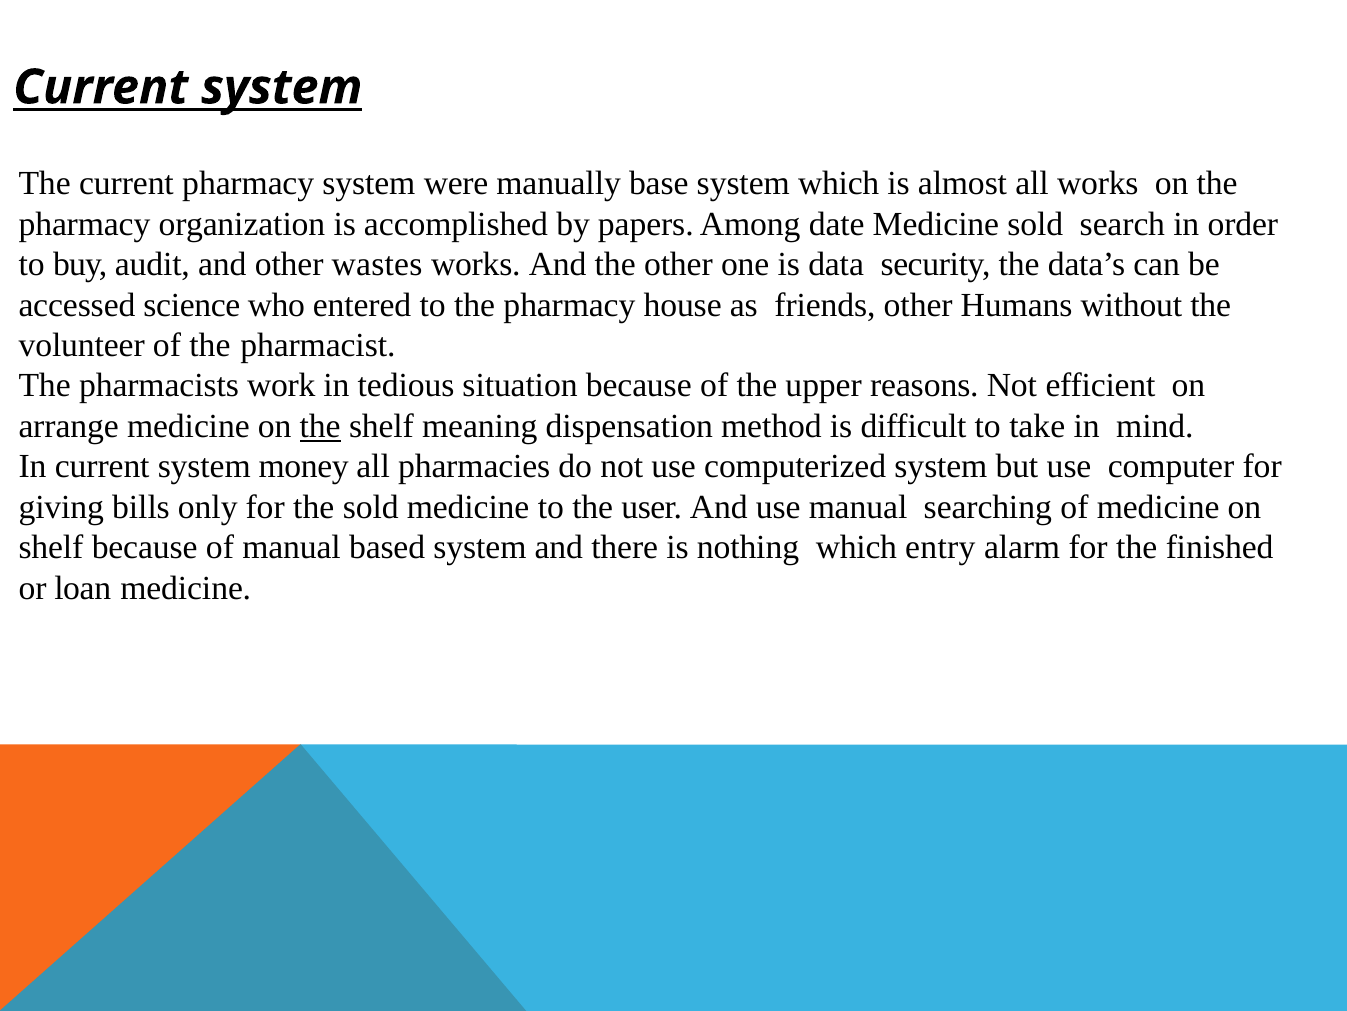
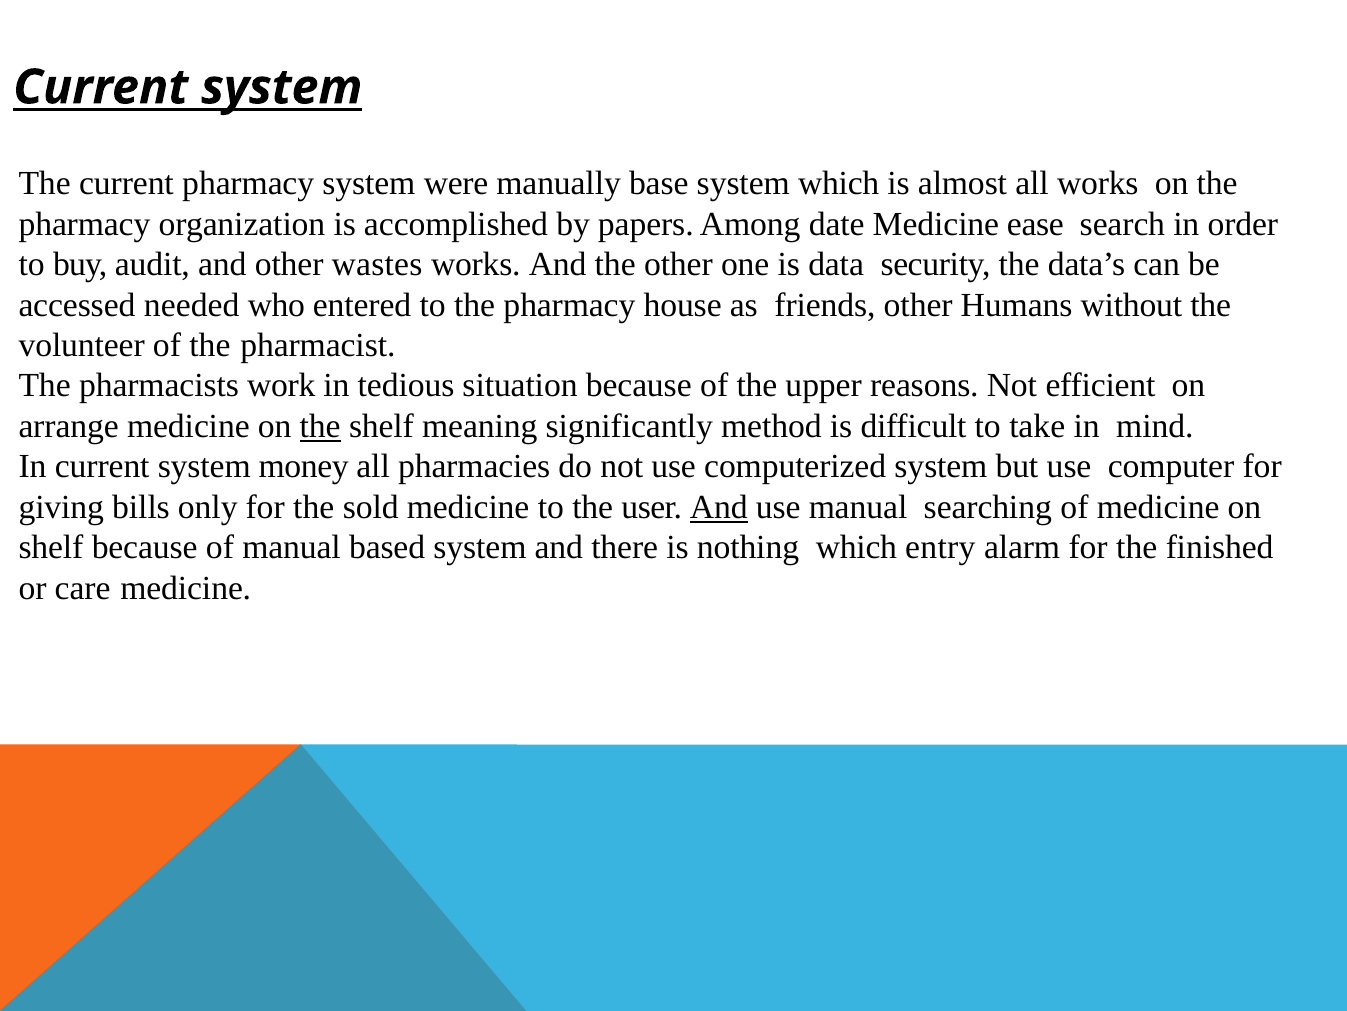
Medicine sold: sold -> ease (1035, 224)
science: science -> needed (192, 305)
dispensation: dispensation -> significantly (629, 426)
And underline: none -> present (719, 507)
loan: loan -> care (83, 588)
